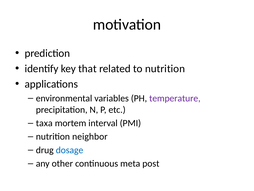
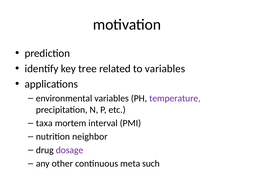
that: that -> tree (88, 68)
to nutrition: nutrition -> variables (165, 68)
dosage colour: blue -> purple (70, 150)
post: post -> such (151, 163)
